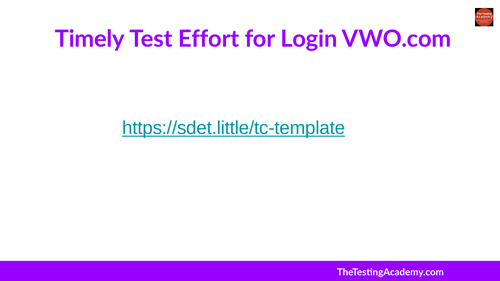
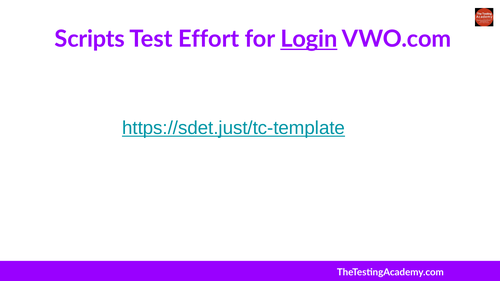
Timely: Timely -> Scripts (90, 39)
Login underline: none -> present (309, 39)
https://sdet.little/tc-template: https://sdet.little/tc-template -> https://sdet.just/tc-template (234, 128)
